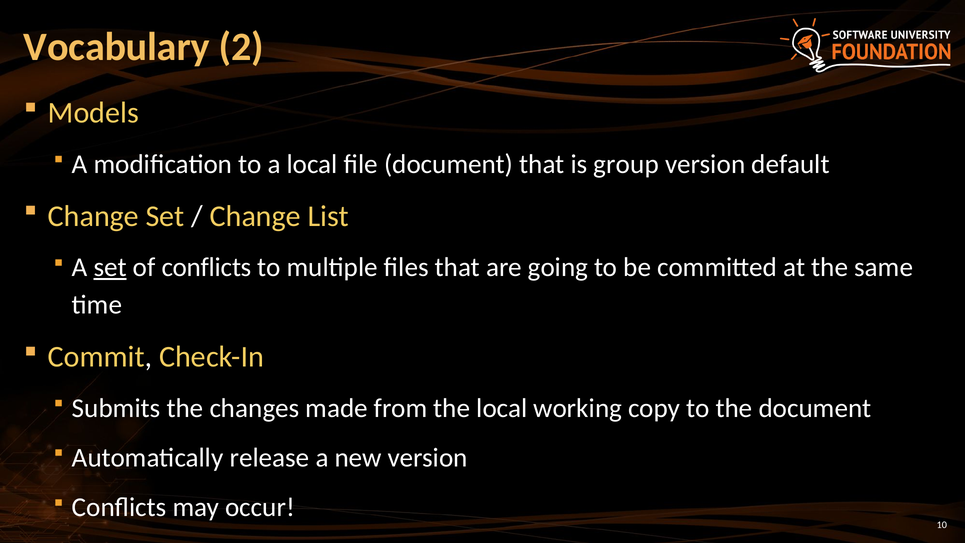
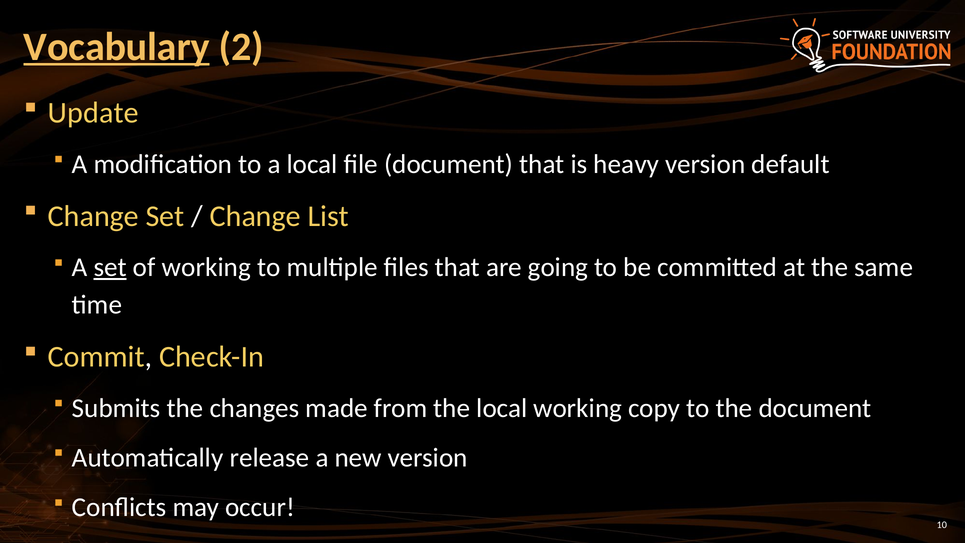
Vocabulary underline: none -> present (117, 47)
Models: Models -> Update (93, 113)
group: group -> heavy (626, 164)
of conflicts: conflicts -> working (206, 267)
